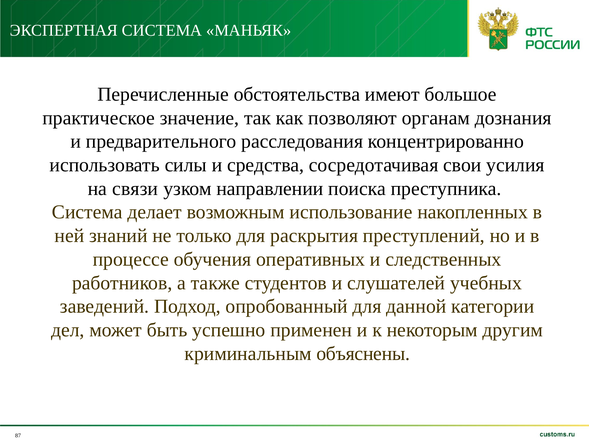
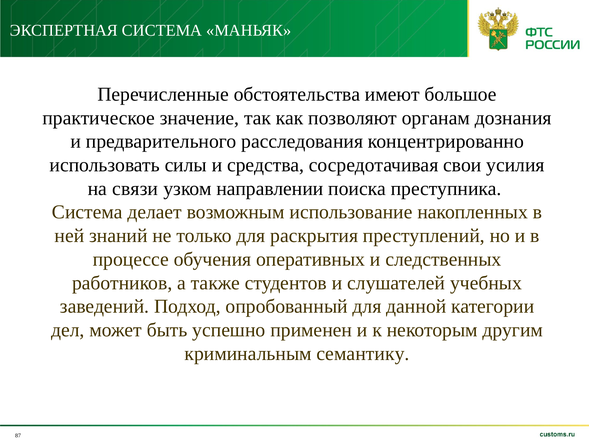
объяснены: объяснены -> семантику (363, 353)
